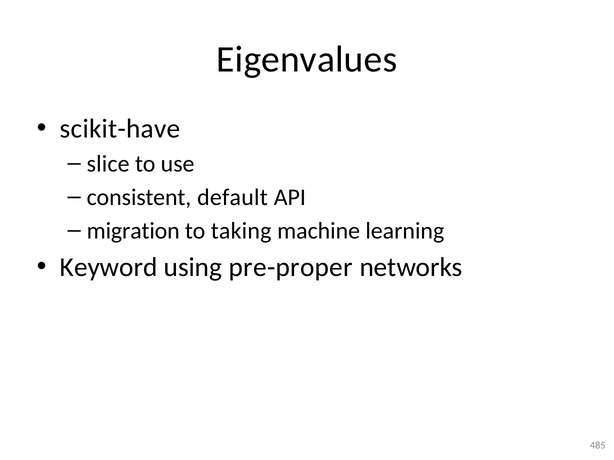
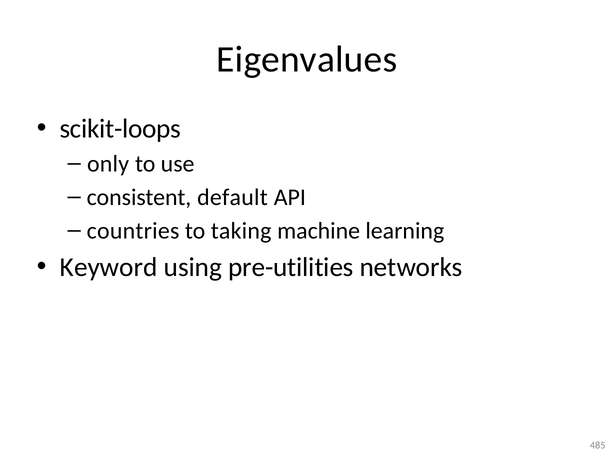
scikit-have: scikit-have -> scikit-loops (120, 129)
slice: slice -> only (108, 164)
migration: migration -> countries (133, 231)
pre-proper: pre-proper -> pre-utilities (291, 267)
